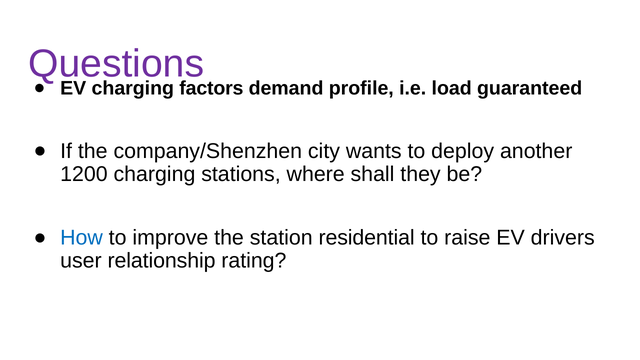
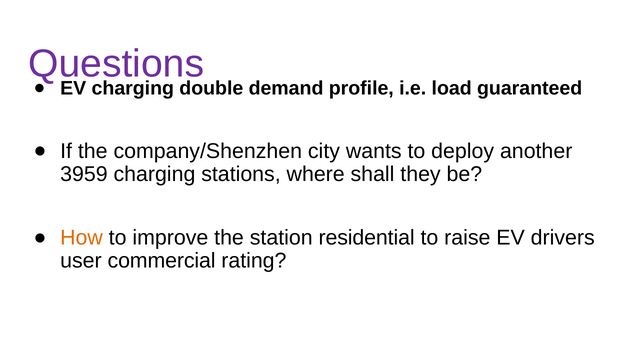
factors: factors -> double (211, 88)
1200: 1200 -> 3959 (84, 174)
How colour: blue -> orange (82, 238)
relationship: relationship -> commercial (162, 261)
